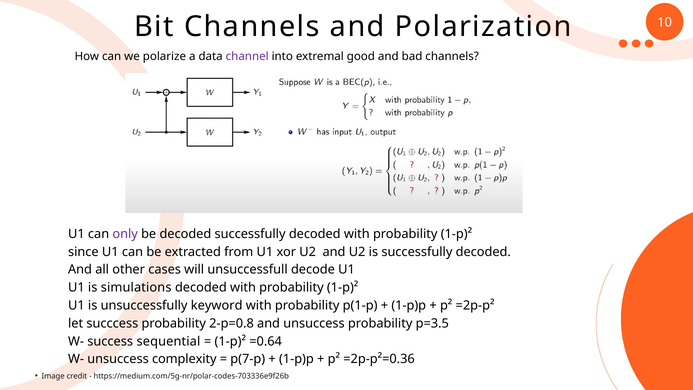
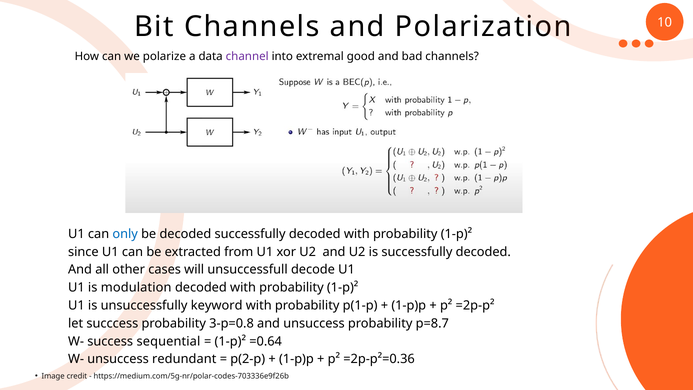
only colour: purple -> blue (125, 234)
simulations: simulations -> modulation (136, 287)
2-p=0.8: 2-p=0.8 -> 3-p=0.8 (232, 323)
p=3.5: p=3.5 -> p=8.7 (432, 323)
complexity: complexity -> redundant (184, 359)
p(7-p: p(7-p -> p(2-p (248, 359)
